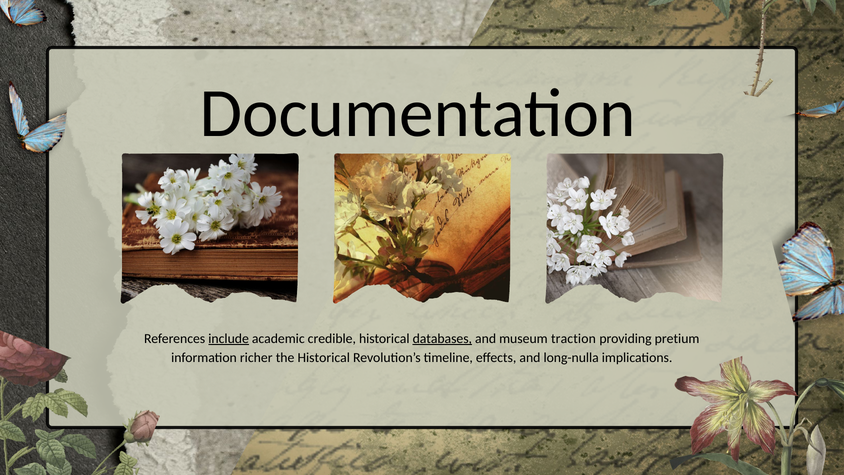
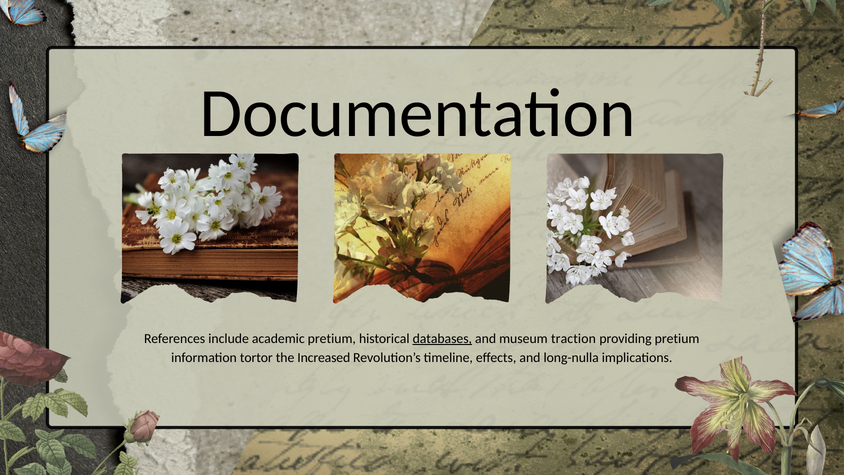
include underline: present -> none (229, 338)
academic credible: credible -> pretium (332, 338)
richer: richer -> tortor (256, 358)
the Historical: Historical -> Increased (324, 358)
